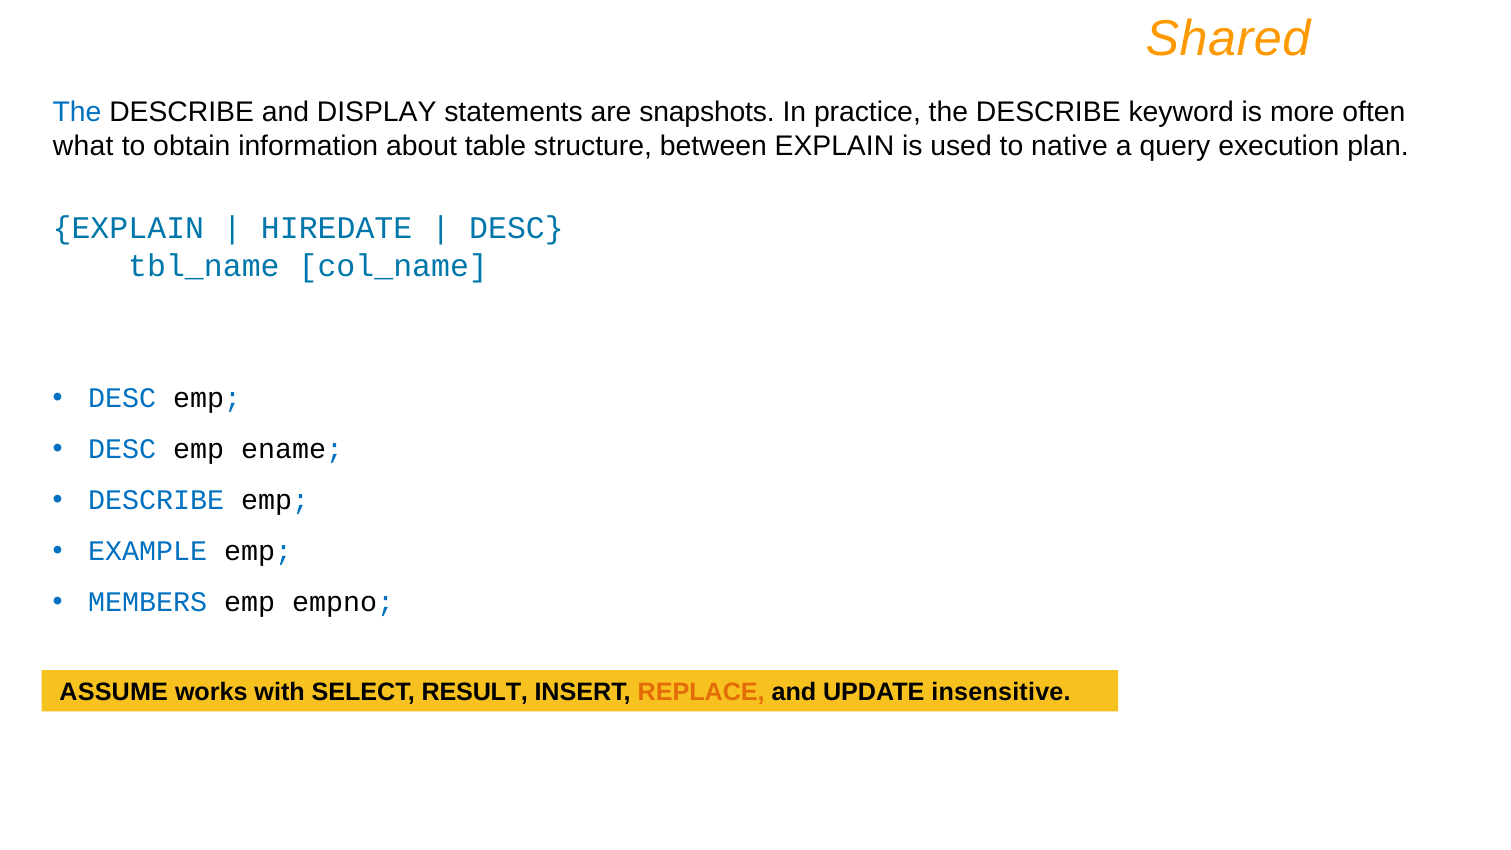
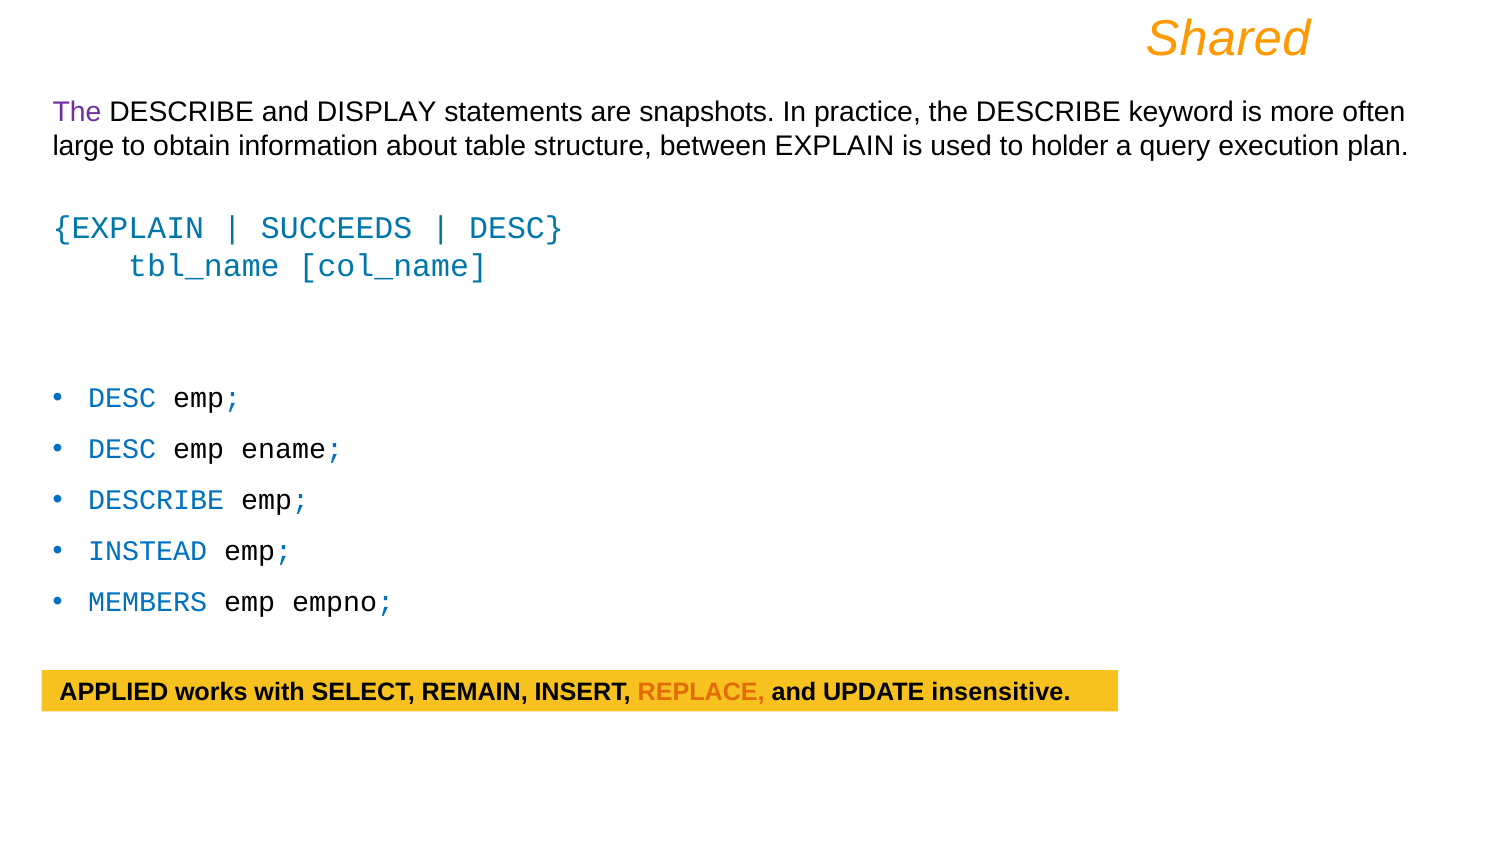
The colour: blue -> purple (77, 112)
what: what -> large (83, 146)
native: native -> holder (1070, 146)
HIREDATE: HIREDATE -> SUCCEEDS (337, 228)
EXAMPLE: EXAMPLE -> INSTEAD (148, 551)
ASSUME: ASSUME -> APPLIED (114, 693)
RESULT: RESULT -> REMAIN (475, 693)
